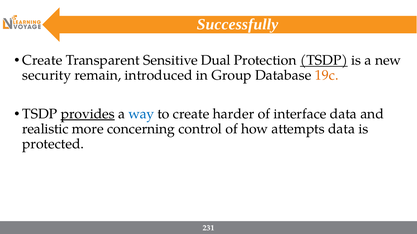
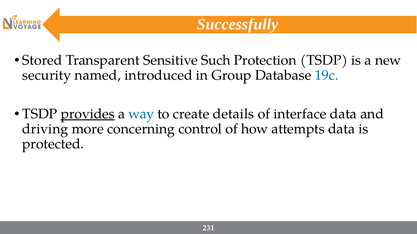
Create: Create -> Stored (42, 60)
Dual: Dual -> Such (216, 60)
TSDP underline: present -> none (324, 60)
remain: remain -> named (98, 75)
19c colour: orange -> blue (327, 75)
harder: harder -> details (233, 114)
realistic: realistic -> driving (45, 129)
